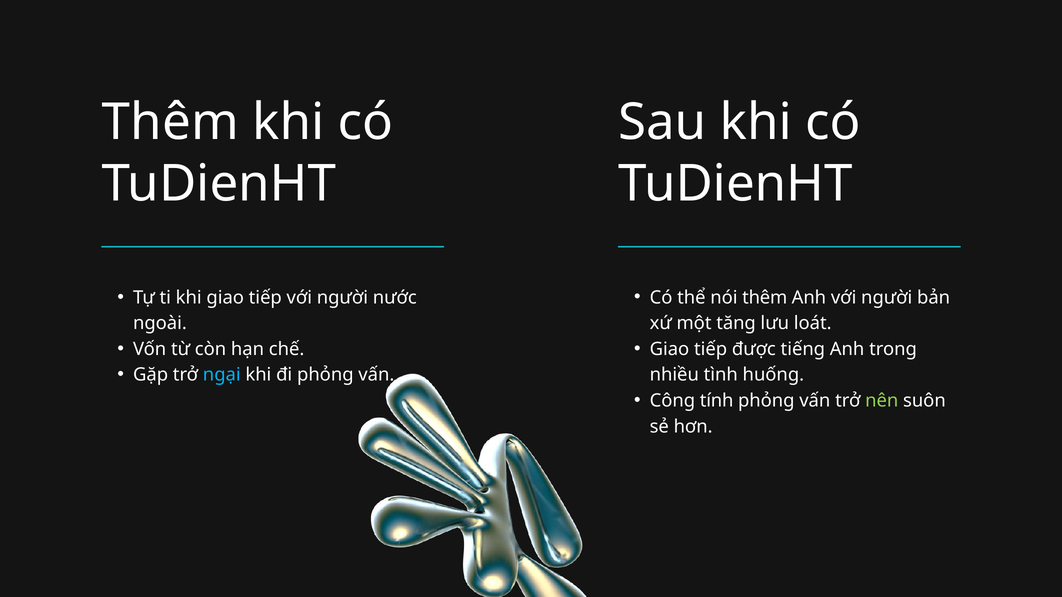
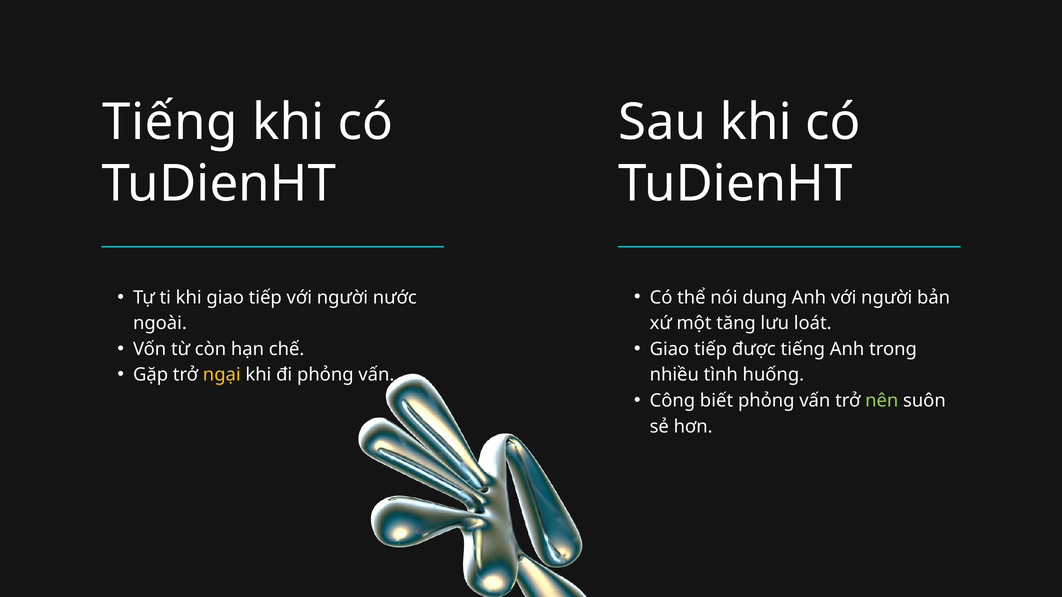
Thêm: Thêm -> Tiếng (170, 123)
nói thêm: thêm -> dụng (765, 298)
ngại colour: light blue -> yellow (222, 375)
tính: tính -> biết (717, 401)
